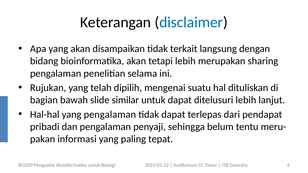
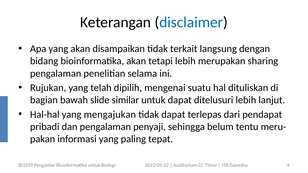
yang pengalaman: pengalaman -> mengajukan (110, 115)
